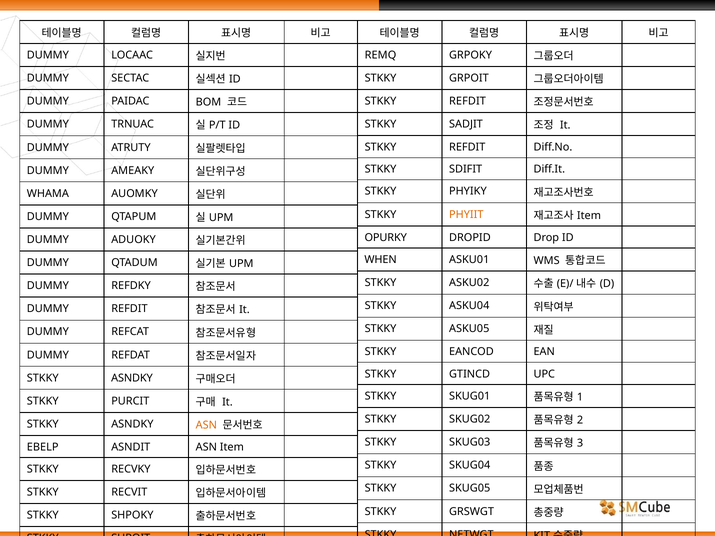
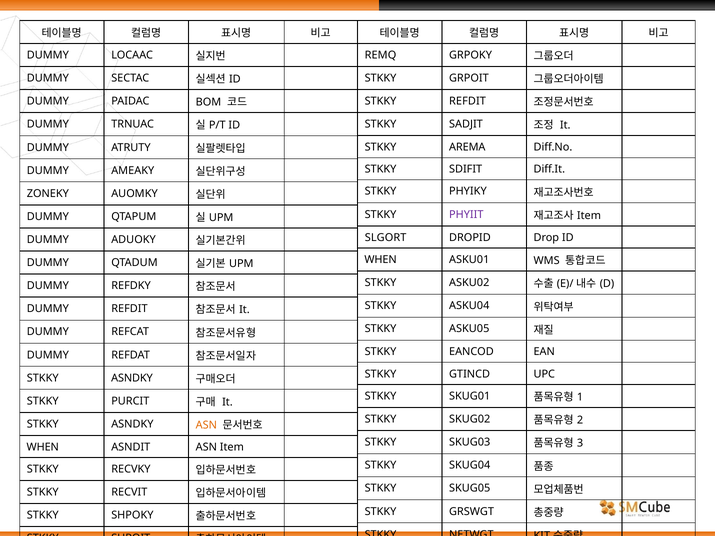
REFDIT: REFDIT -> AREMA (467, 147)
WHAMA: WHAMA -> ZONEKY (48, 194)
PHYIIT colour: orange -> purple (466, 214)
OPURKY: OPURKY -> SLGORT (386, 238)
EBELP: EBELP -> WHEN (43, 447)
